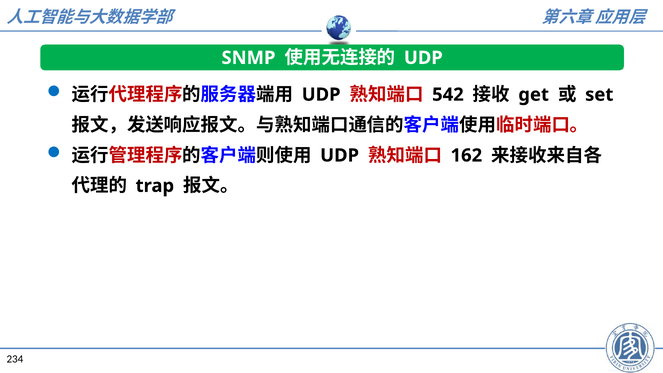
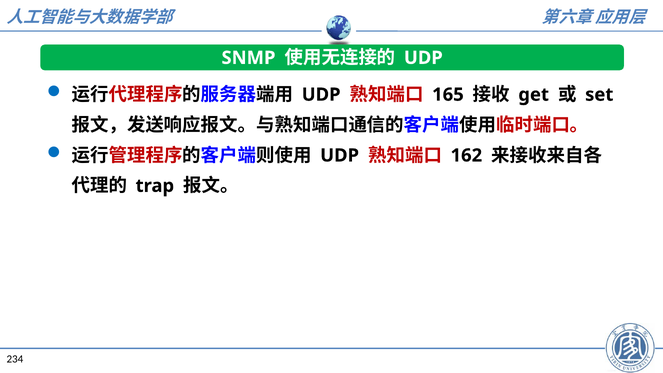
542: 542 -> 165 (448, 95)
